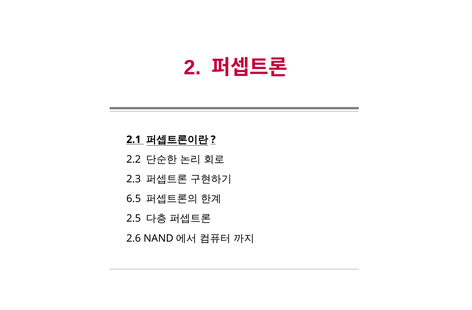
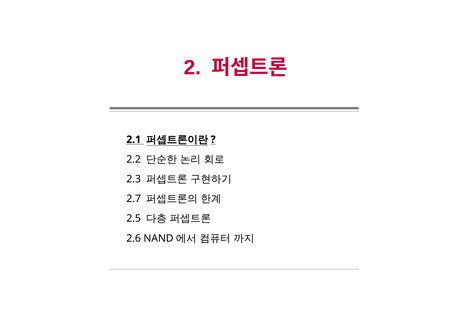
6.5: 6.5 -> 2.7 (134, 199)
